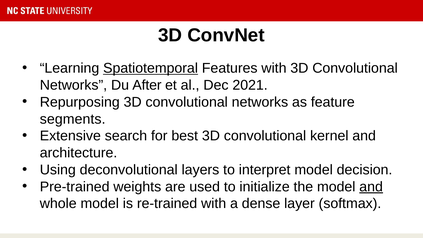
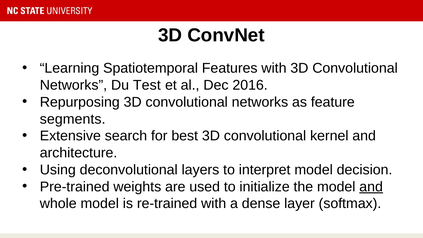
Spatiotemporal underline: present -> none (151, 68)
After: After -> Test (147, 85)
2021: 2021 -> 2016 (250, 85)
